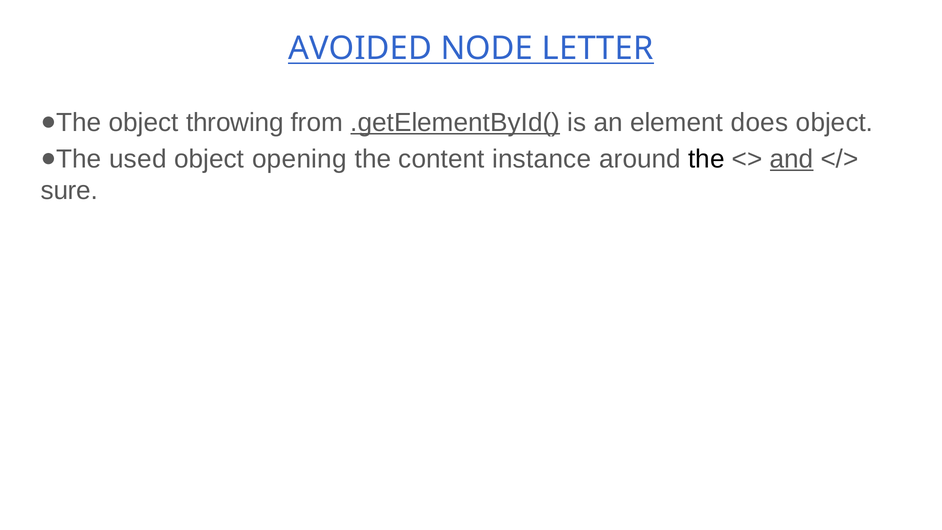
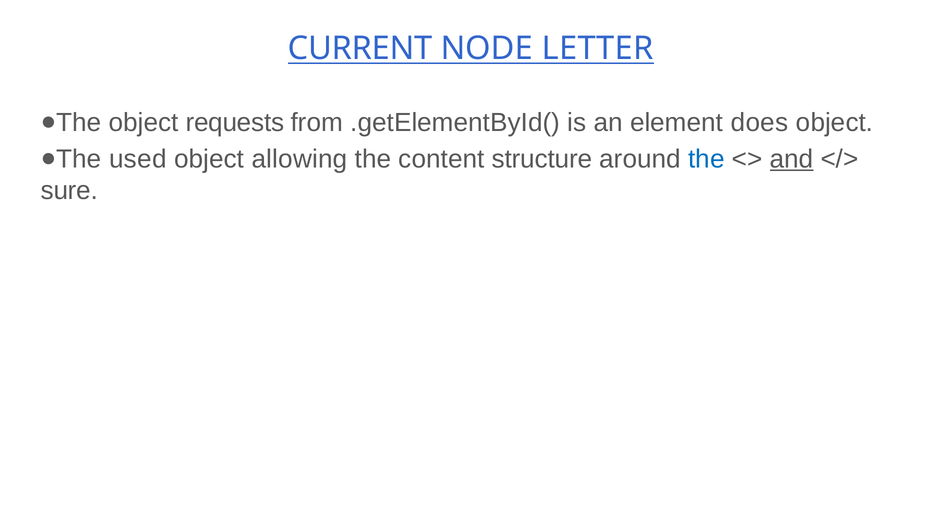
AVOIDED: AVOIDED -> CURRENT (360, 48)
throwing: throwing -> requests (235, 122)
.getElementById( underline: present -> none (455, 122)
opening: opening -> allowing (299, 159)
instance: instance -> structure (542, 159)
the colour: black -> blue (706, 159)
